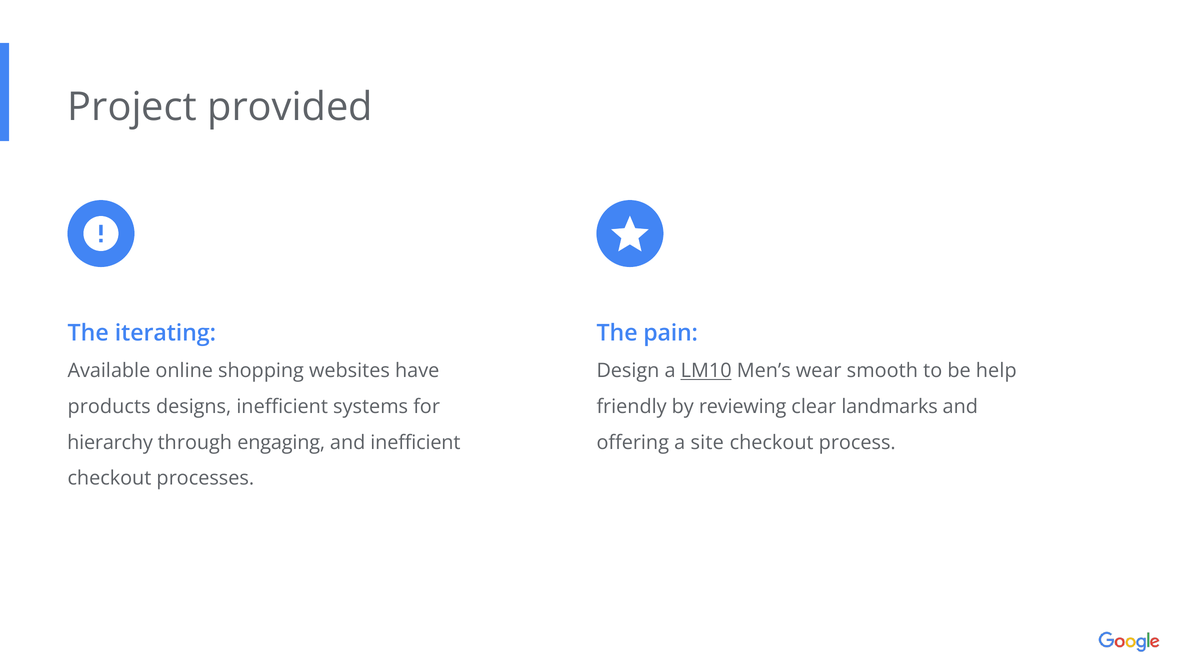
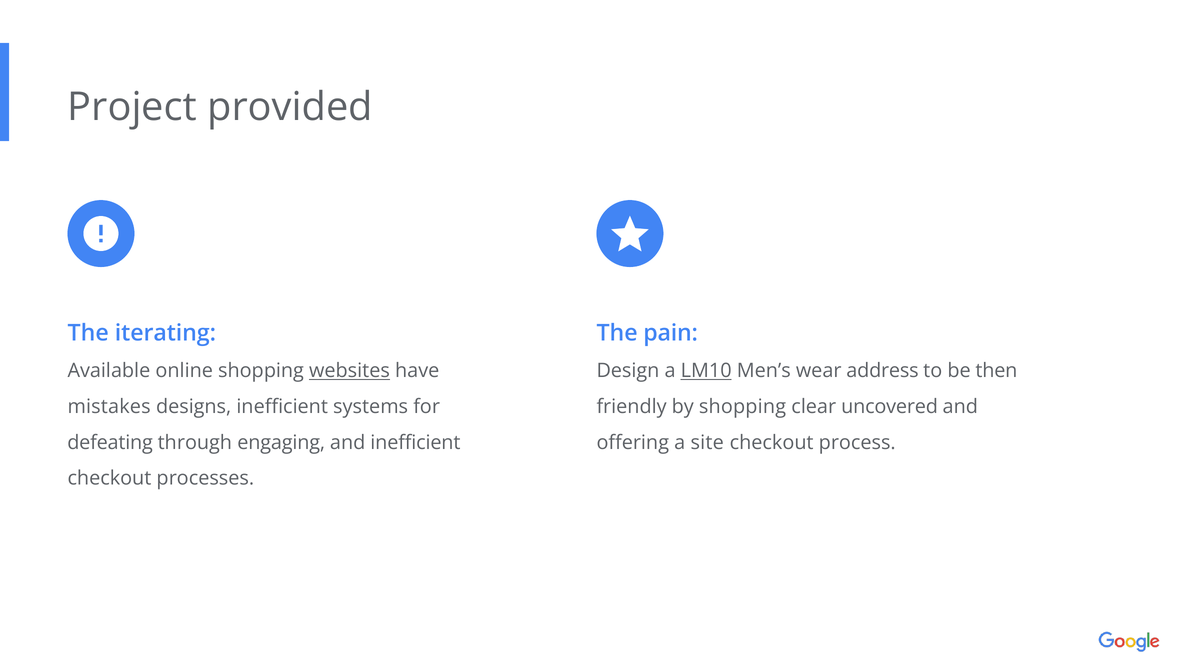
websites underline: none -> present (349, 371)
smooth: smooth -> address (883, 371)
help: help -> then (996, 371)
products: products -> mistakes (109, 407)
by reviewing: reviewing -> shopping (742, 407)
landmarks: landmarks -> uncovered (890, 407)
hierarchy: hierarchy -> defeating (110, 443)
